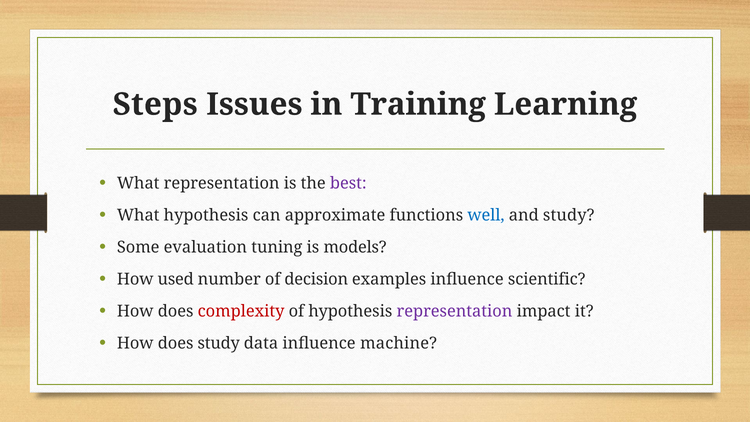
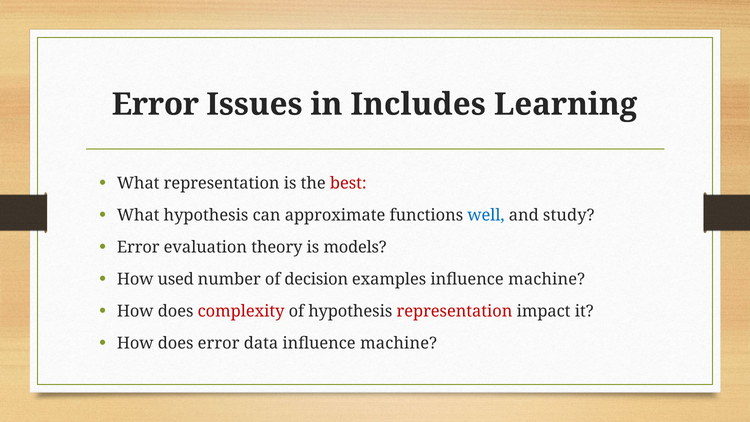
Steps: Steps -> Error (155, 104)
Training: Training -> Includes (418, 104)
best colour: purple -> red (348, 183)
Some: Some -> Error (138, 247)
tuning: tuning -> theory (277, 247)
examples influence scientific: scientific -> machine (547, 279)
representation colour: purple -> red (454, 311)
does study: study -> error (219, 343)
